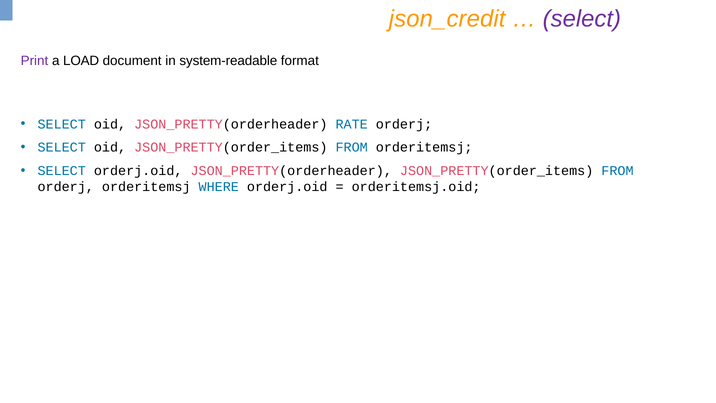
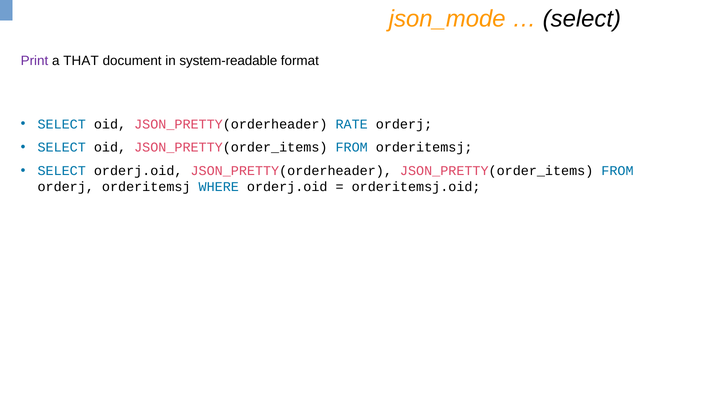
json_credit: json_credit -> json_mode (447, 19)
select colour: purple -> black (582, 19)
LOAD: LOAD -> THAT (81, 61)
